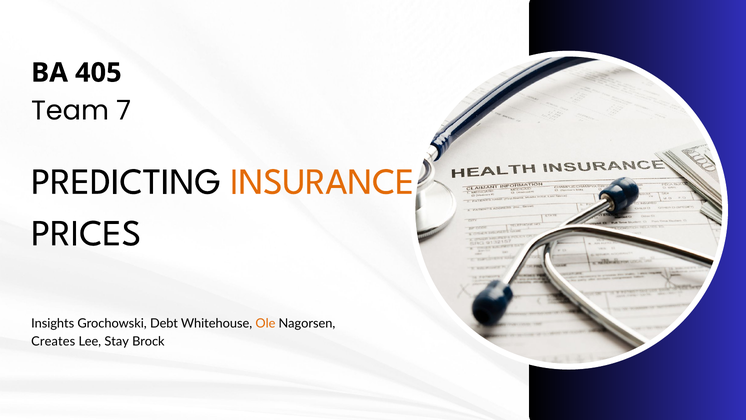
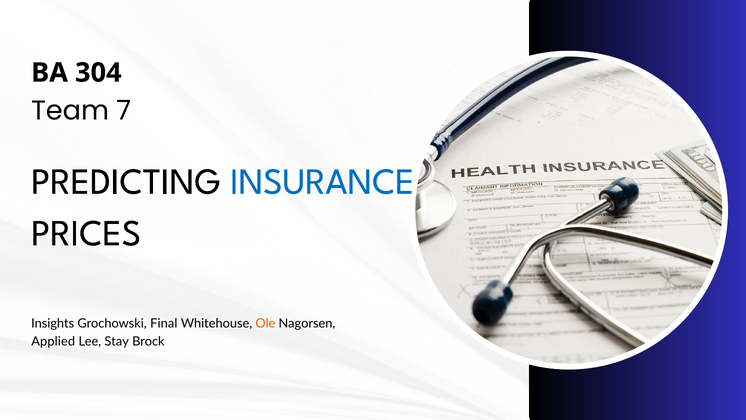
405: 405 -> 304 (98, 73)
INSURANCE colour: orange -> blue (322, 181)
Debt: Debt -> Final (164, 323)
Creates: Creates -> Applied (53, 341)
